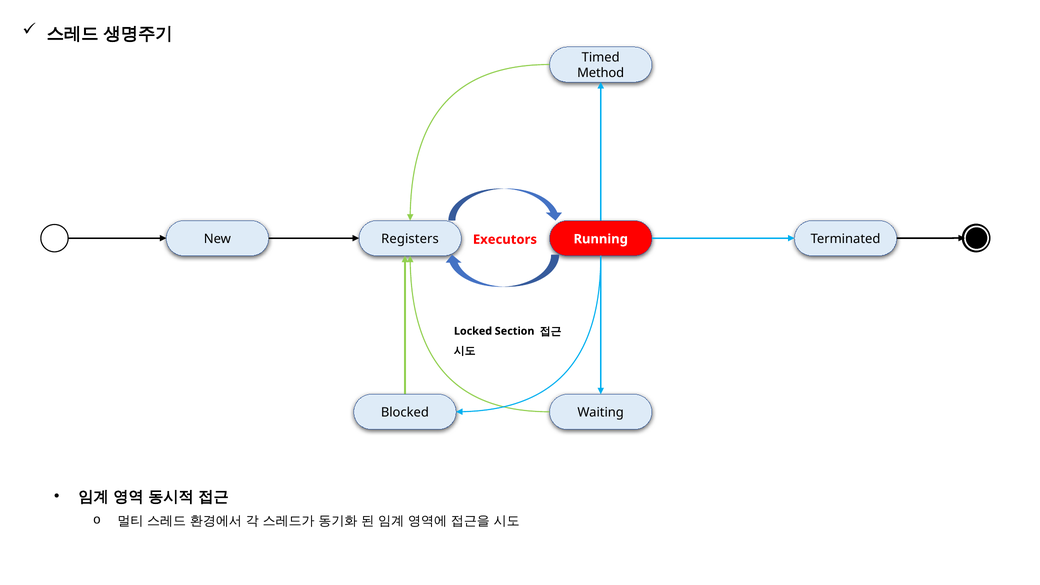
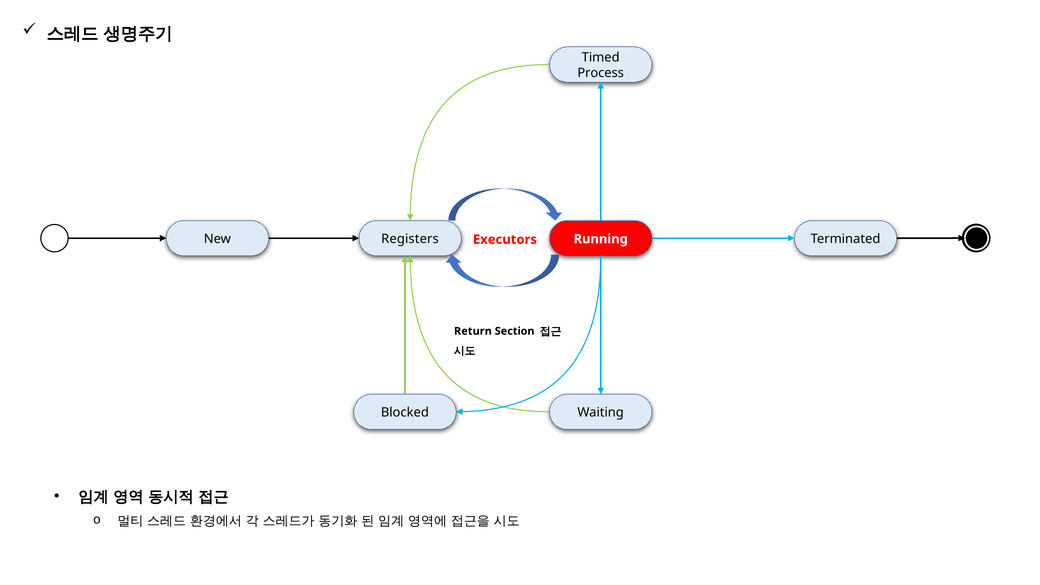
Method: Method -> Process (601, 73)
Locked: Locked -> Return (473, 331)
